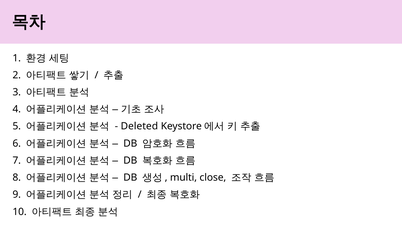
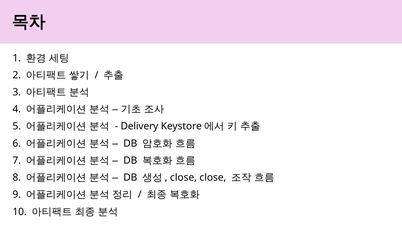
Deleted: Deleted -> Delivery (139, 126)
multi: multi -> close (183, 178)
